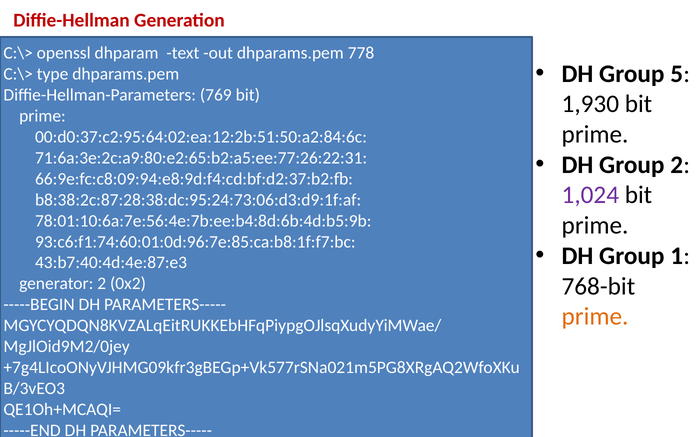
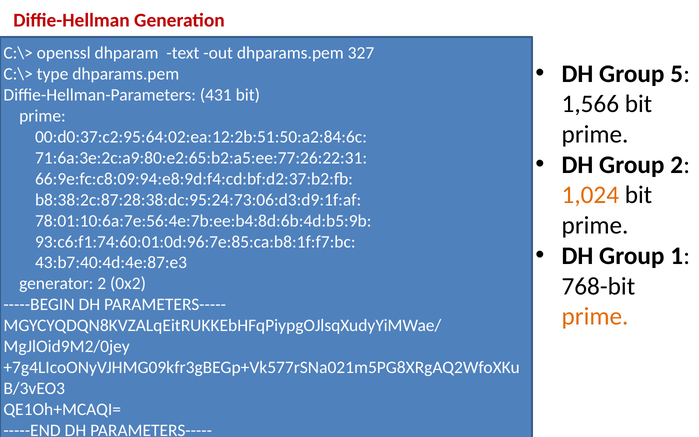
778: 778 -> 327 (361, 53)
769: 769 -> 431 (216, 95)
1,930: 1,930 -> 1,566 (590, 104)
1,024 colour: purple -> orange (590, 195)
